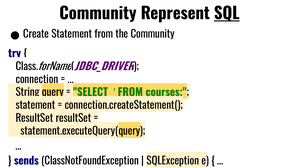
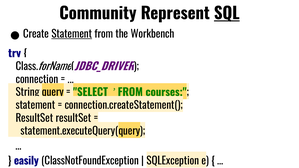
Statement underline: none -> present (72, 34)
the Community: Community -> Workbench (153, 34)
sends: sends -> easily (26, 161)
